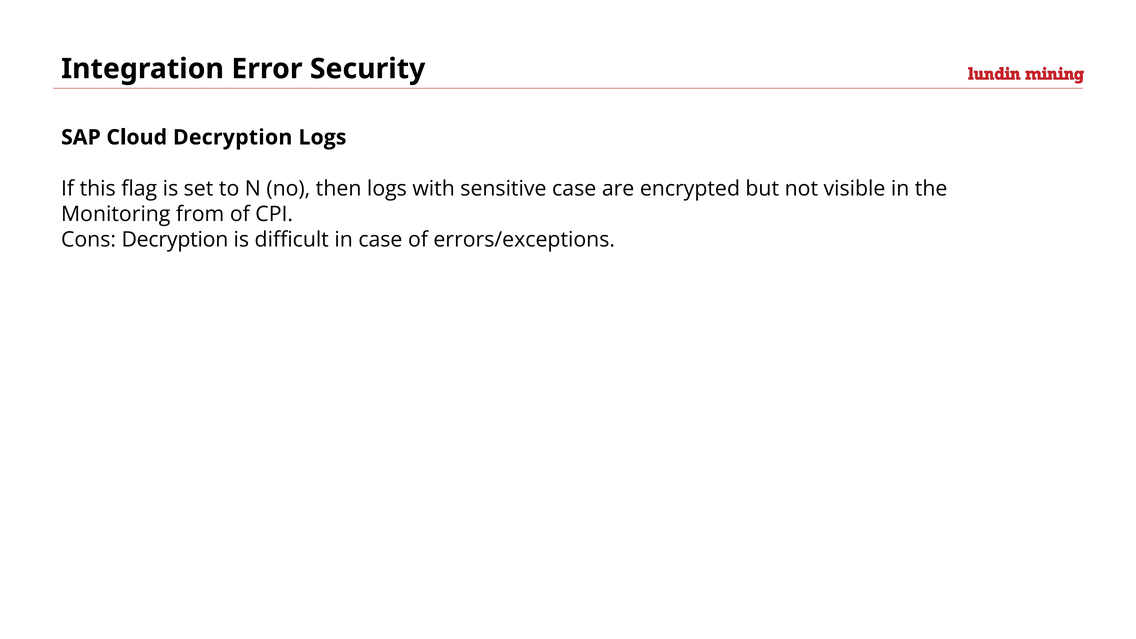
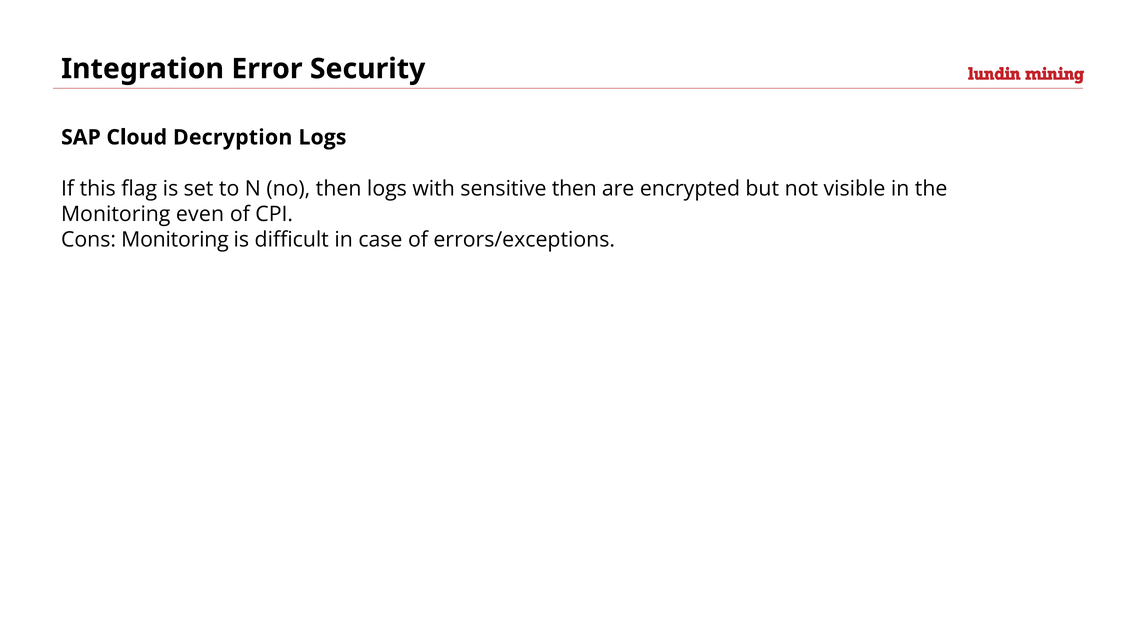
sensitive case: case -> then (574, 188)
from: from -> even (200, 214)
Cons Decryption: Decryption -> Monitoring (175, 240)
